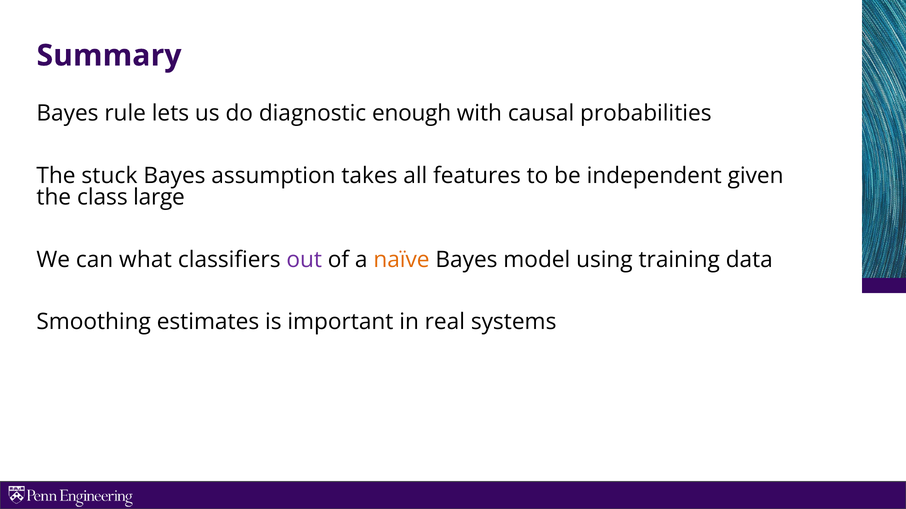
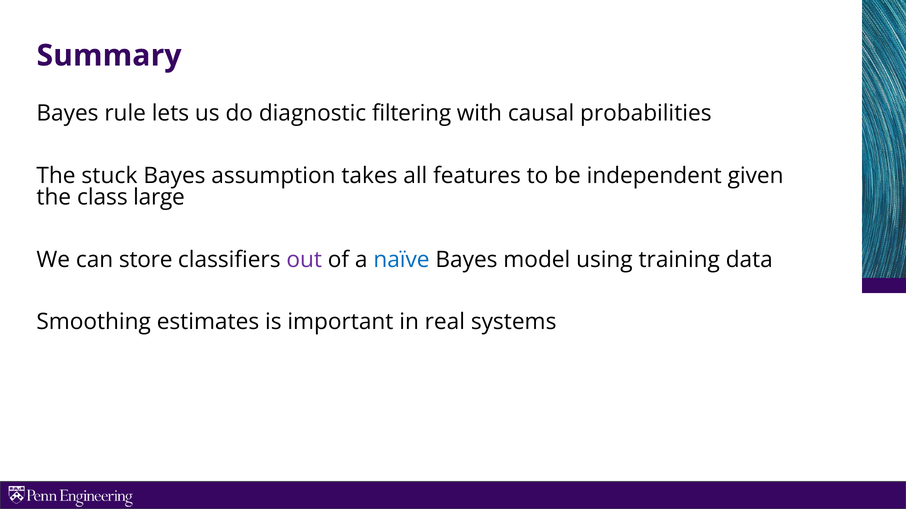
enough: enough -> filtering (412, 114)
what: what -> store (146, 260)
naïve colour: orange -> blue (401, 260)
